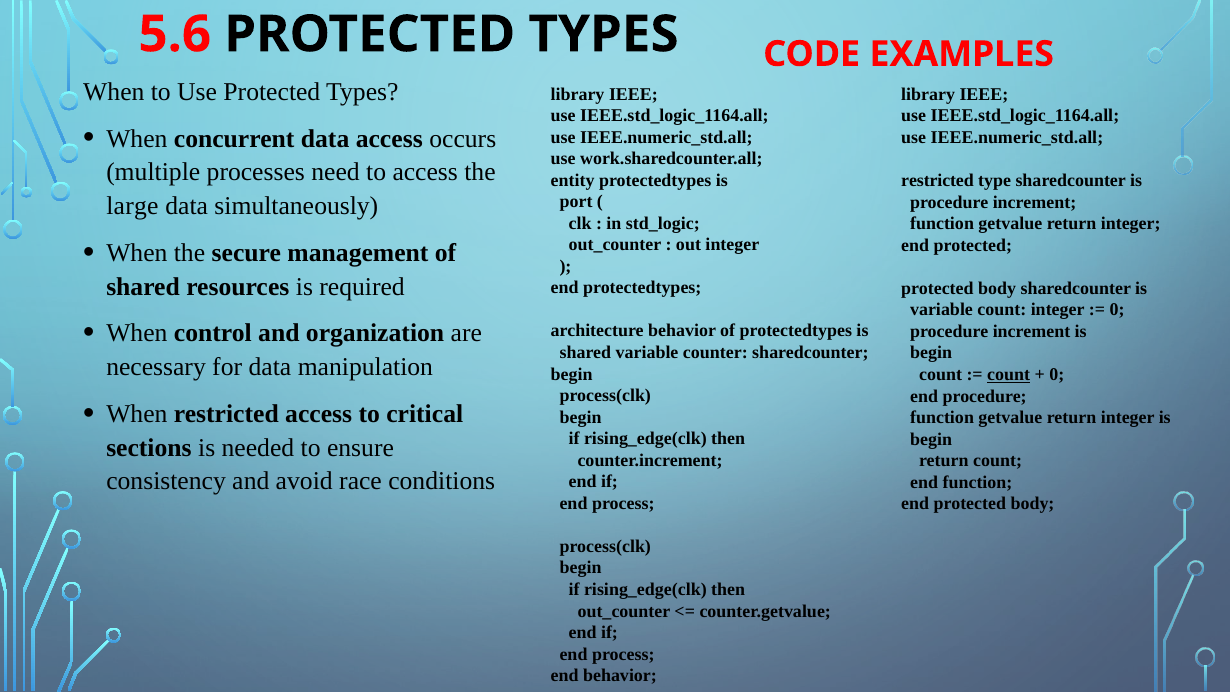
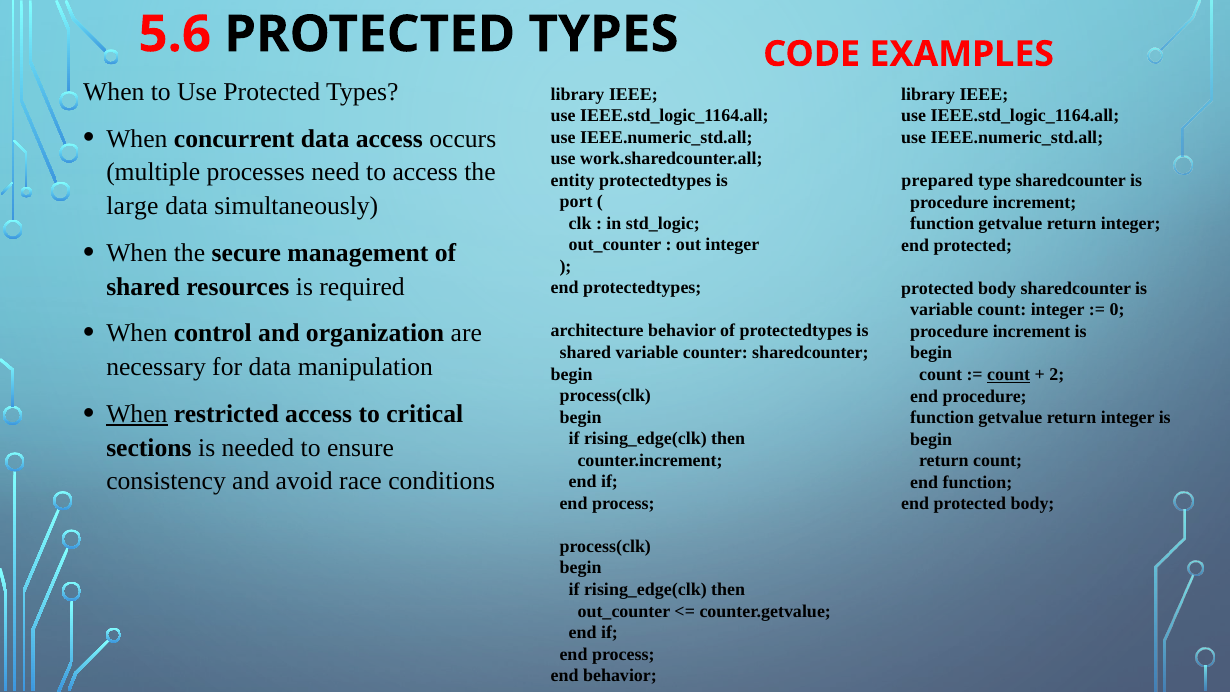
restricted: restricted -> prepared (937, 181)
0: 0 -> 2 (1057, 374)
When underline: none -> present (137, 414)
